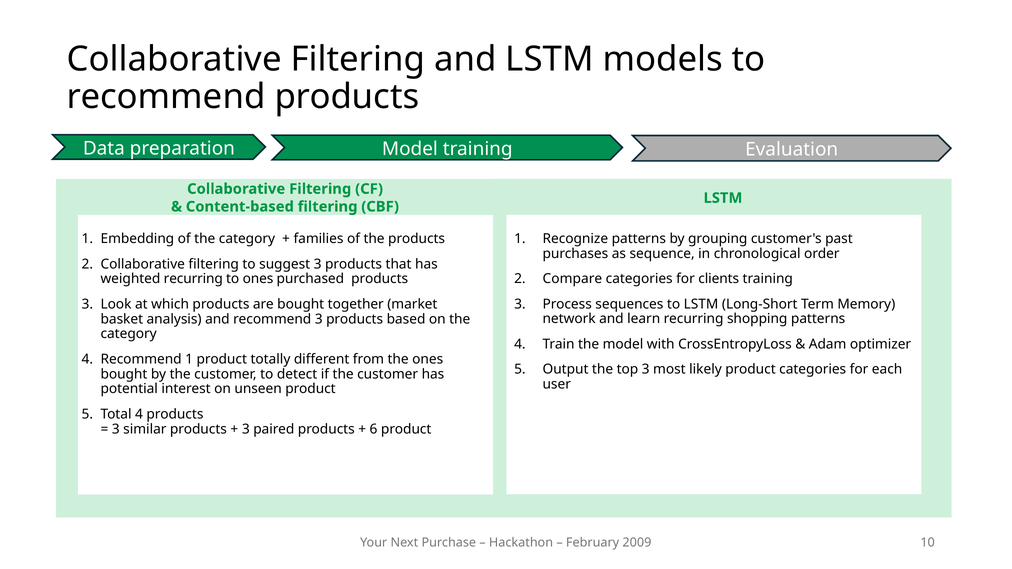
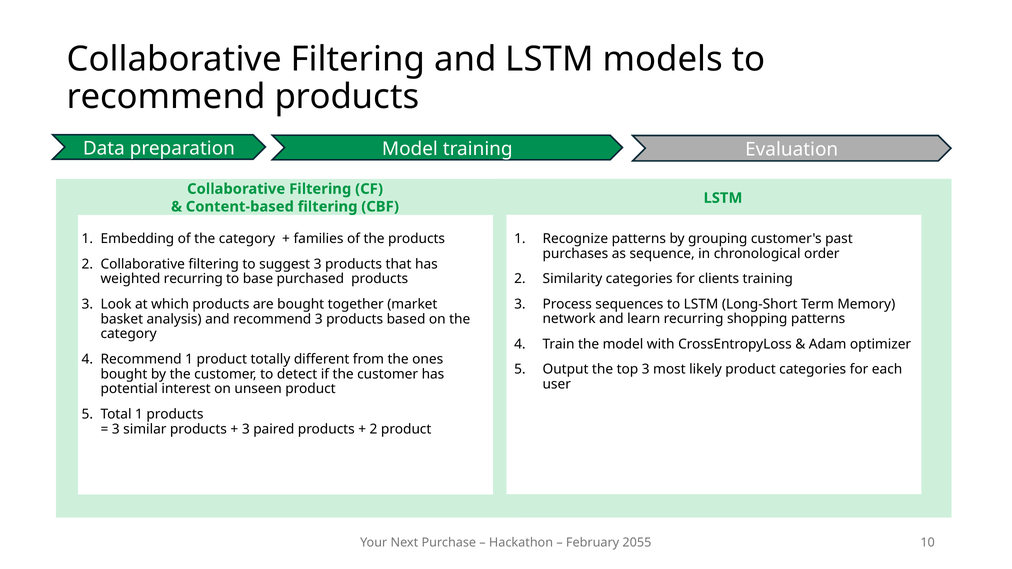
Compare: Compare -> Similarity (572, 279)
to ones: ones -> base (258, 279)
Total 4: 4 -> 1 (139, 414)
6: 6 -> 2 (374, 429)
2009: 2009 -> 2055 (637, 543)
